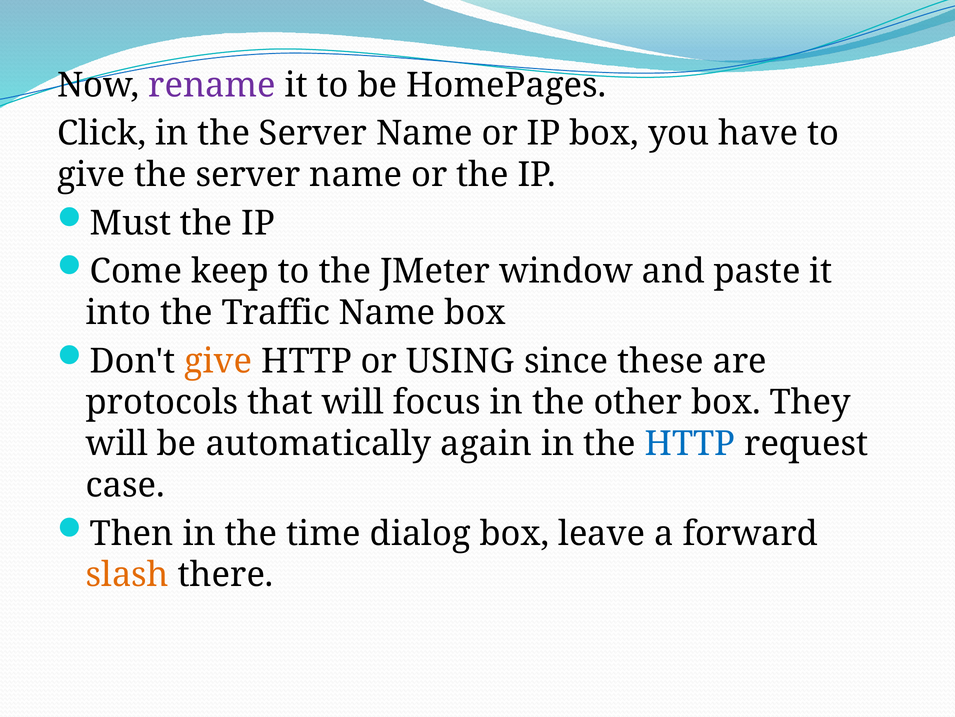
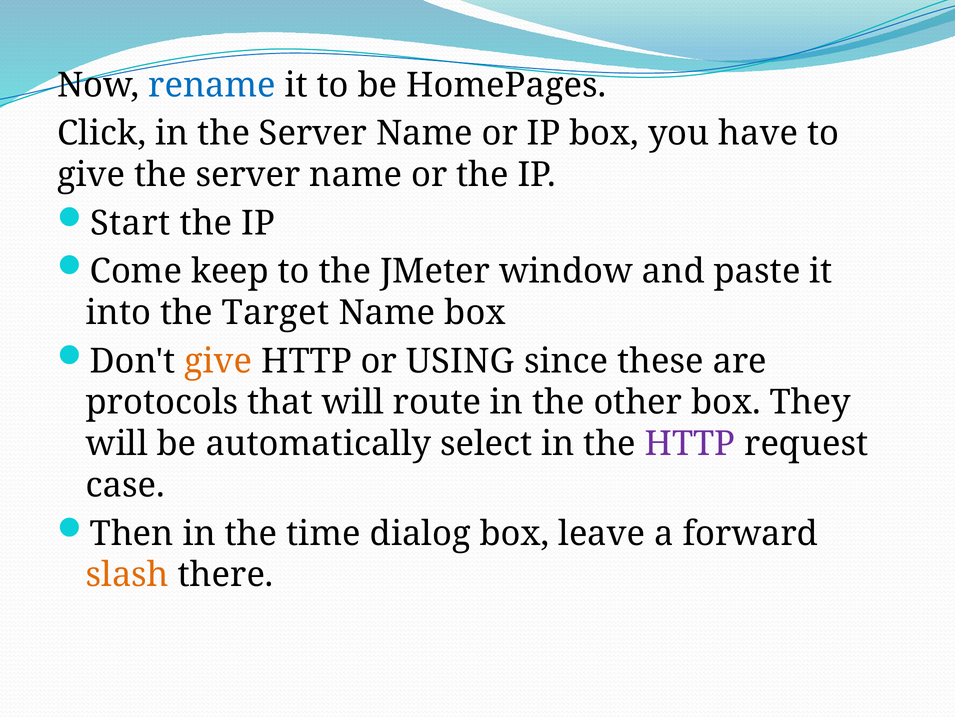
rename colour: purple -> blue (212, 85)
Must: Must -> Start (130, 223)
Traffic: Traffic -> Target (275, 313)
focus: focus -> route (437, 402)
again: again -> select (486, 443)
HTTP colour: blue -> purple (690, 443)
